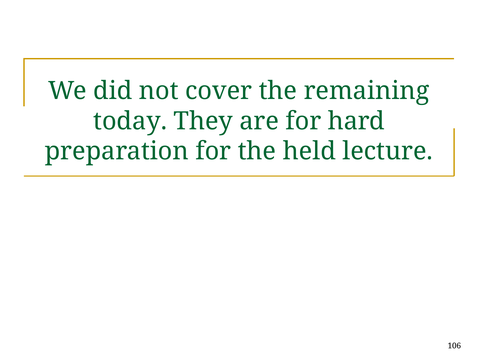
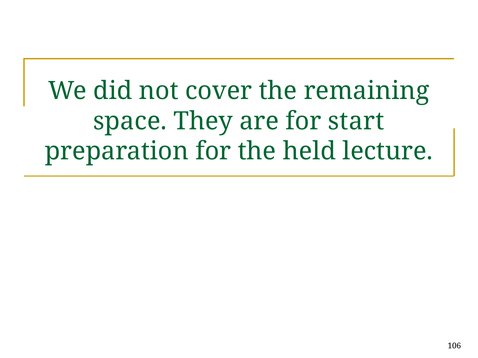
today: today -> space (130, 121)
hard: hard -> start (356, 121)
